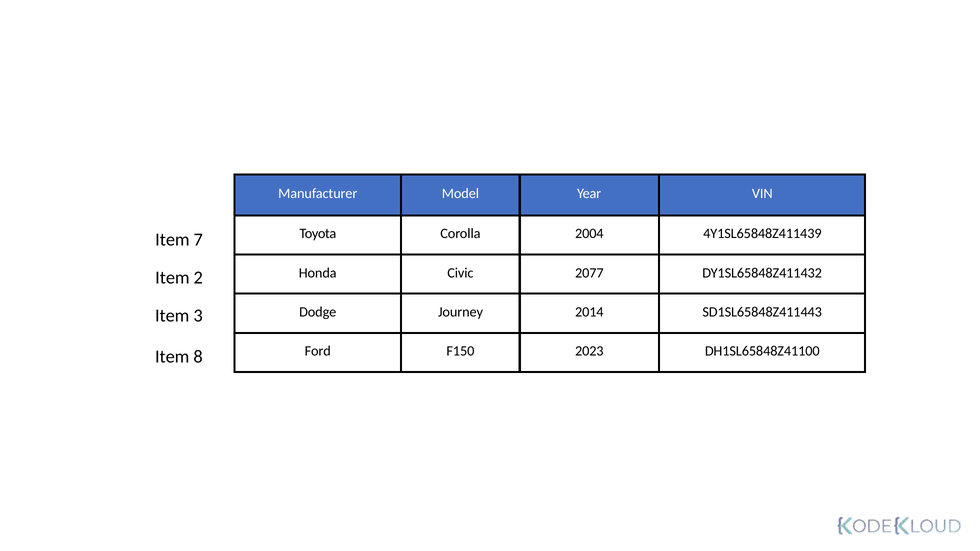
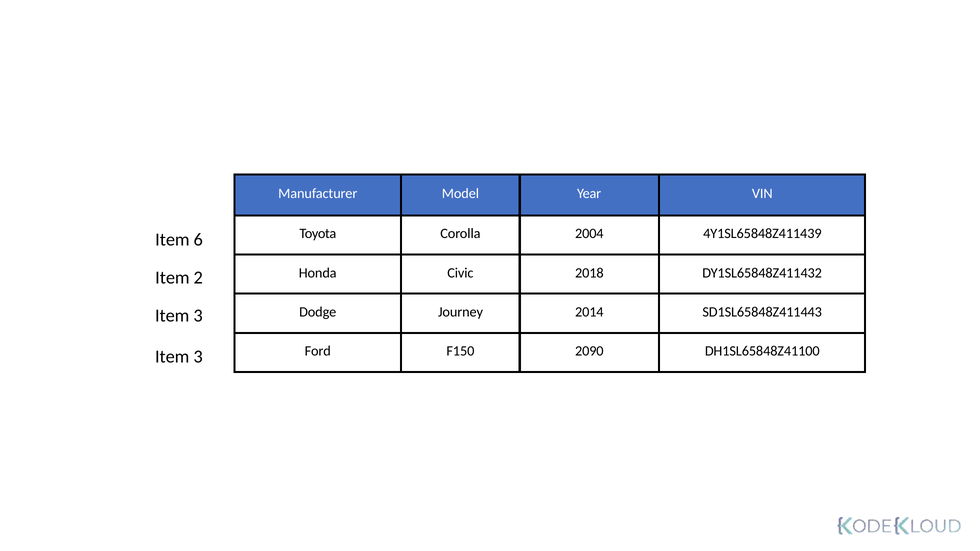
7: 7 -> 6 (198, 240)
2077: 2077 -> 2018 (589, 273)
2023: 2023 -> 2090 (589, 351)
8: 8 -> 3 (198, 357)
